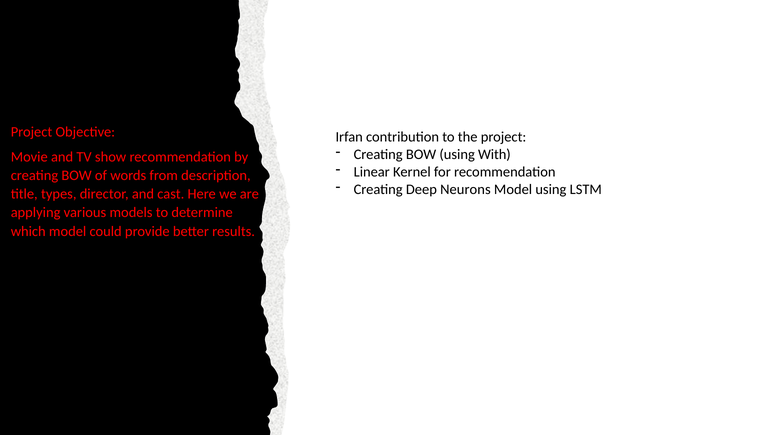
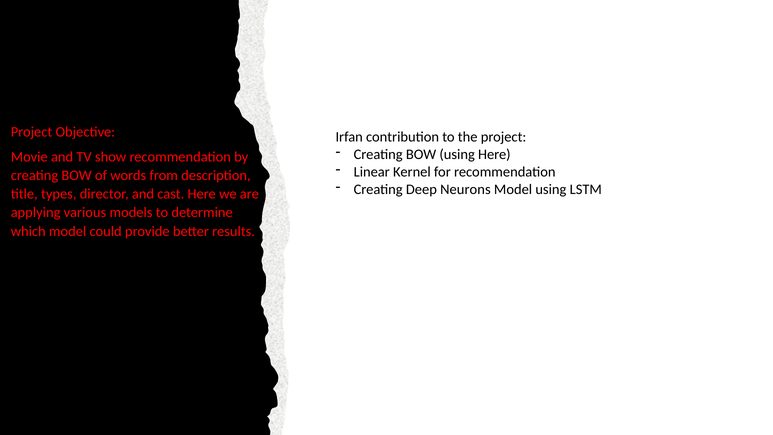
using With: With -> Here (494, 155)
